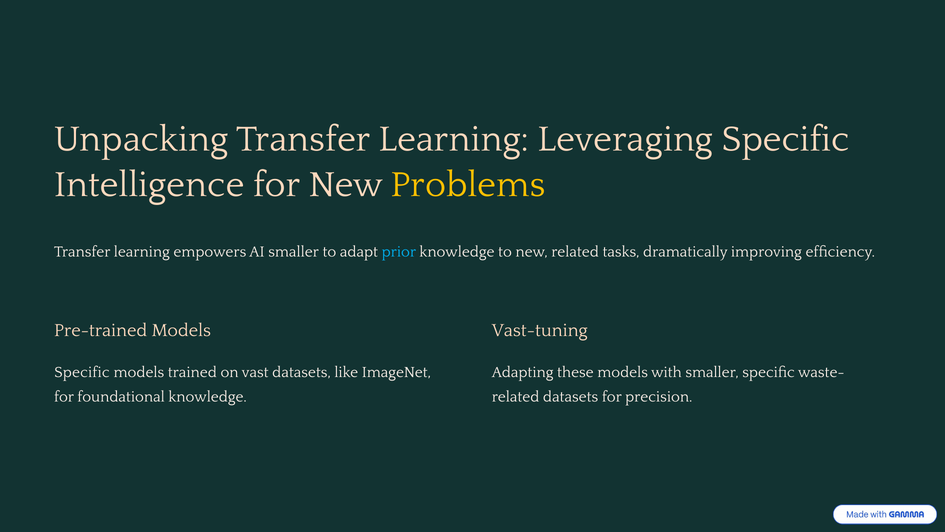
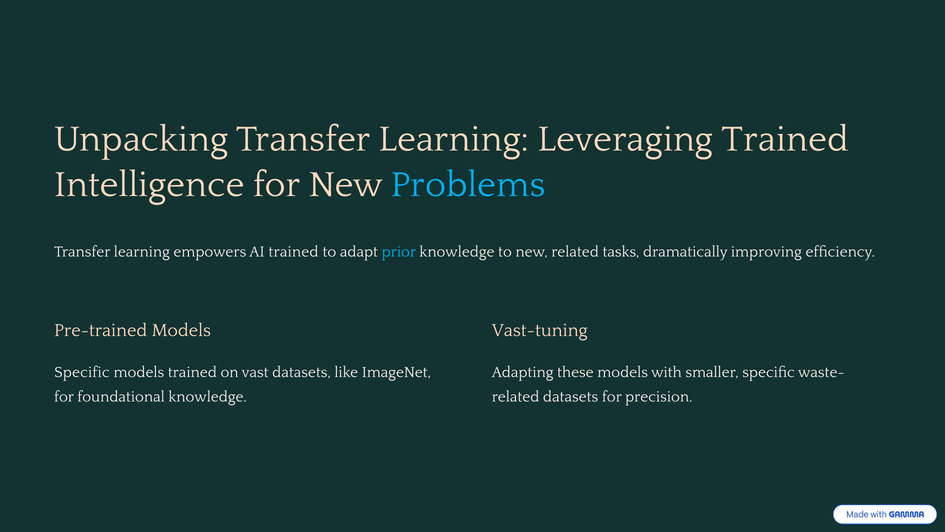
Leveraging Specific: Specific -> Trained (785, 139)
Problems colour: yellow -> light blue (468, 184)
AI smaller: smaller -> trained (294, 251)
